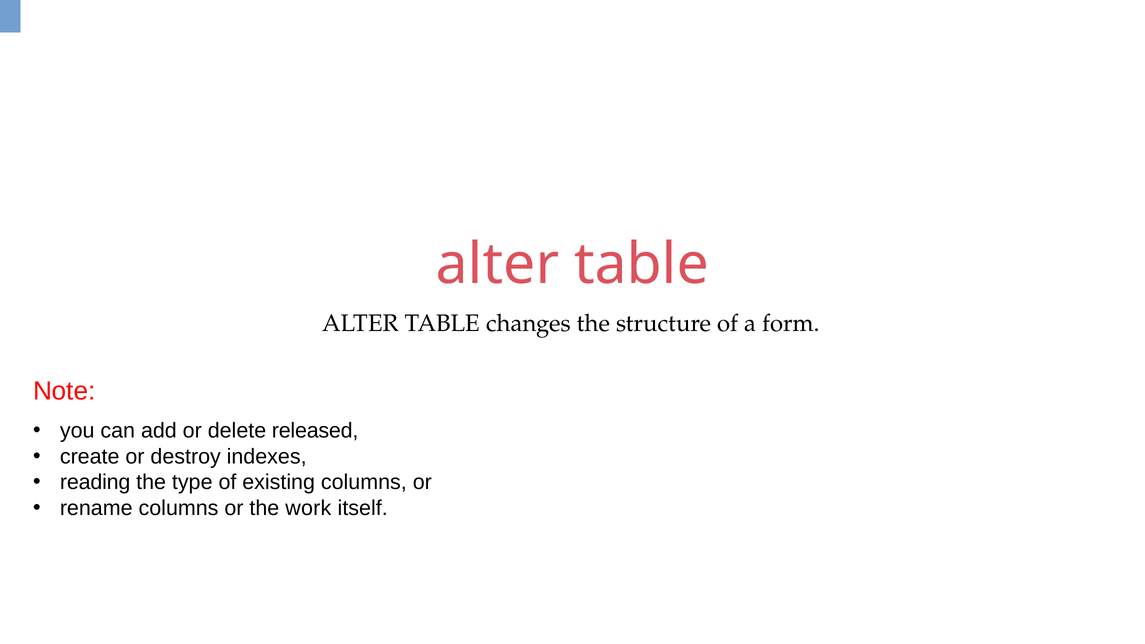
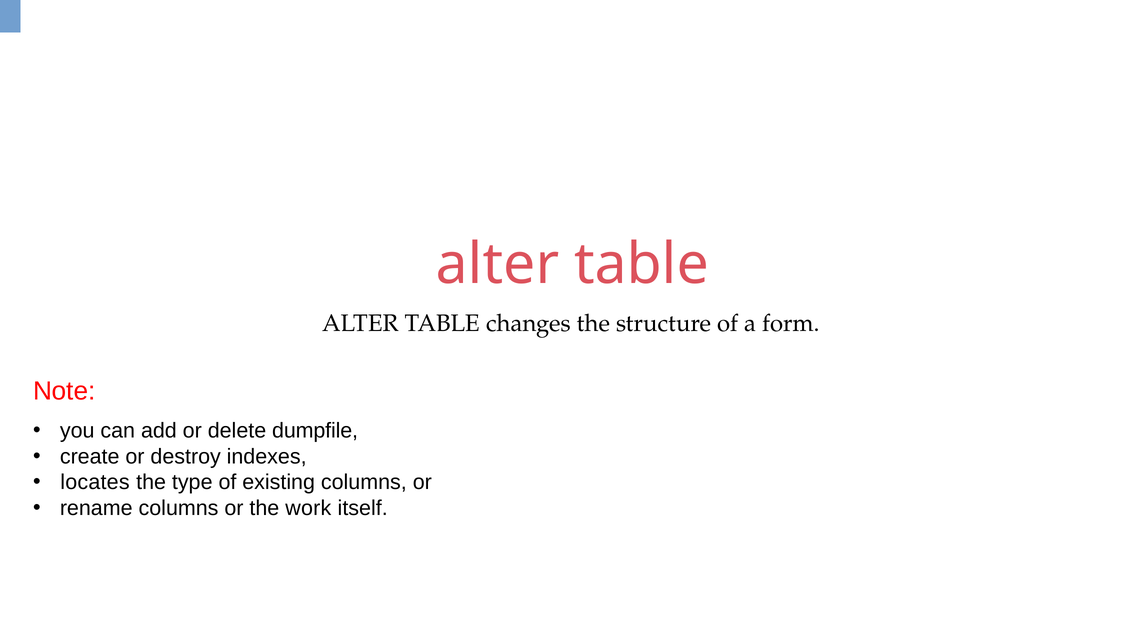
released: released -> dumpfile (315, 431)
reading: reading -> locates (95, 482)
